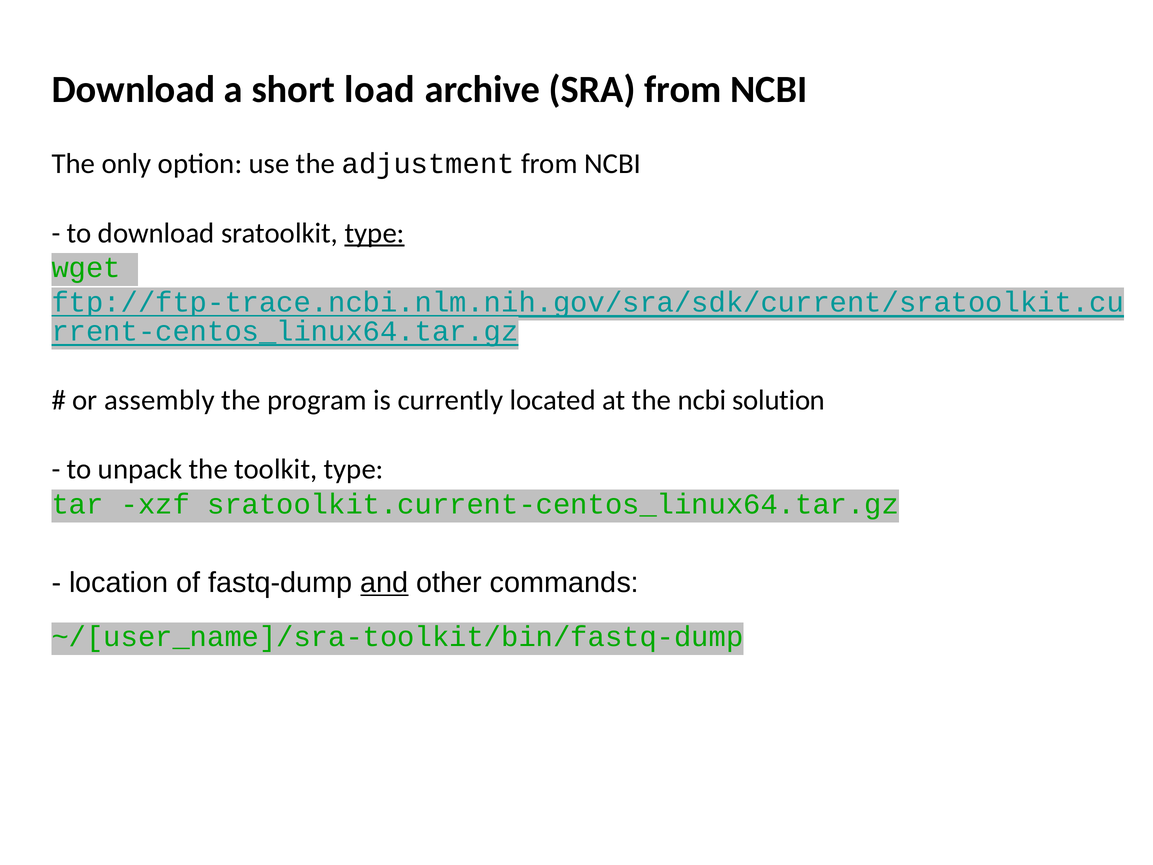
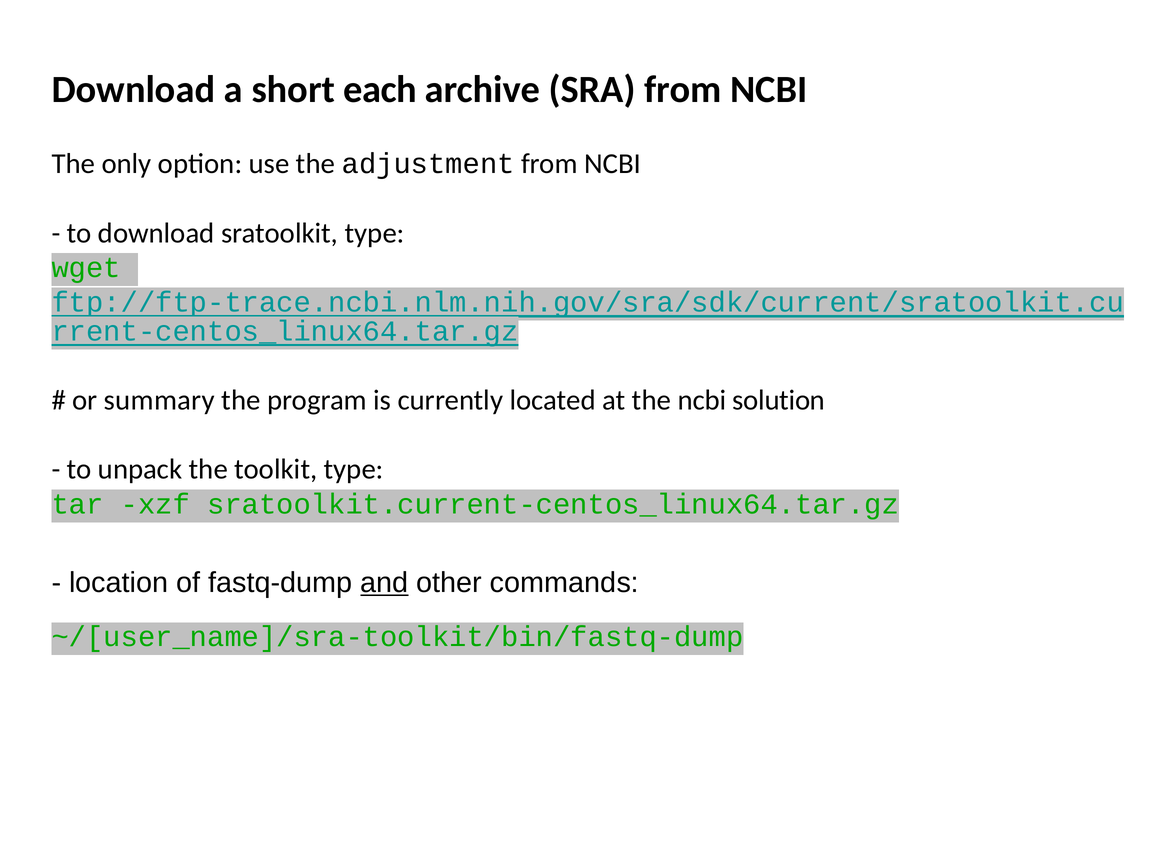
load: load -> each (380, 90)
type underline: present -> none (375, 233)
assembly: assembly -> summary (159, 400)
